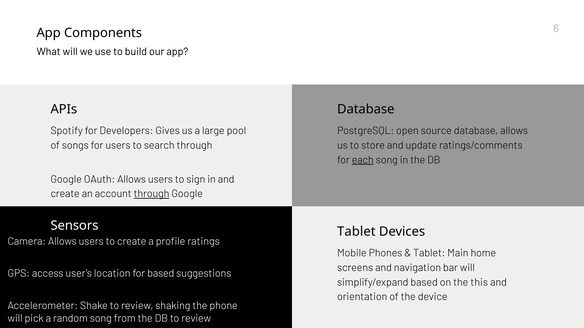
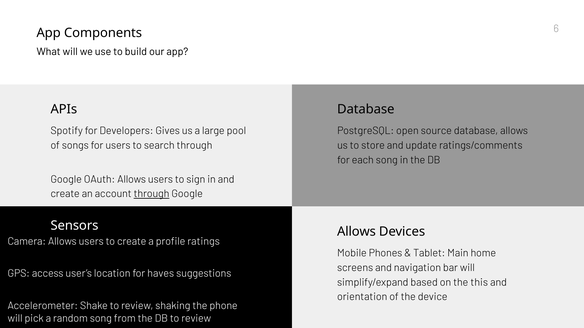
each underline: present -> none (363, 160)
Tablet: Tablet -> Allows (356, 232)
for based: based -> haves (161, 274)
